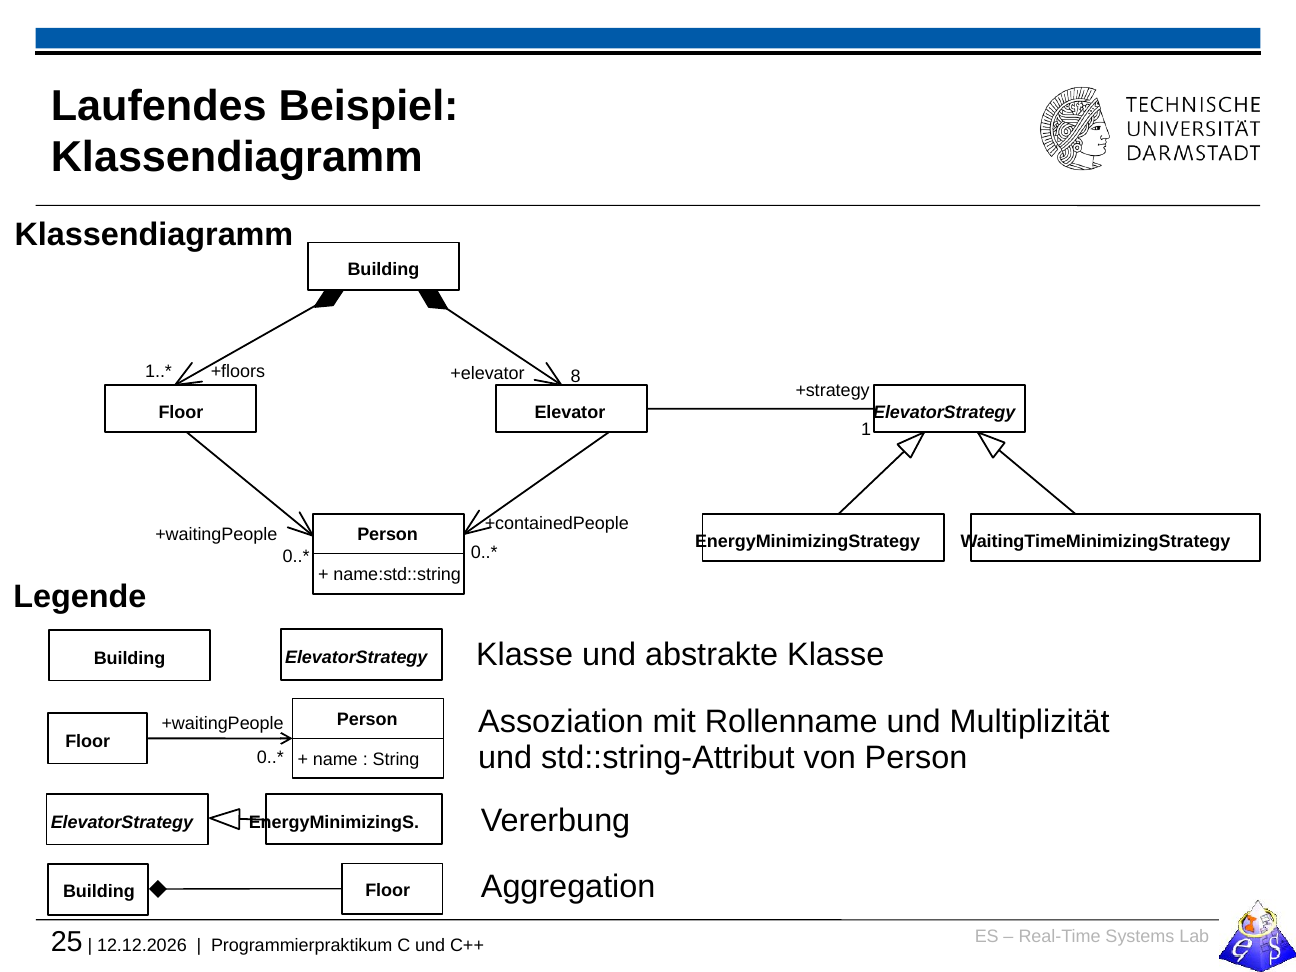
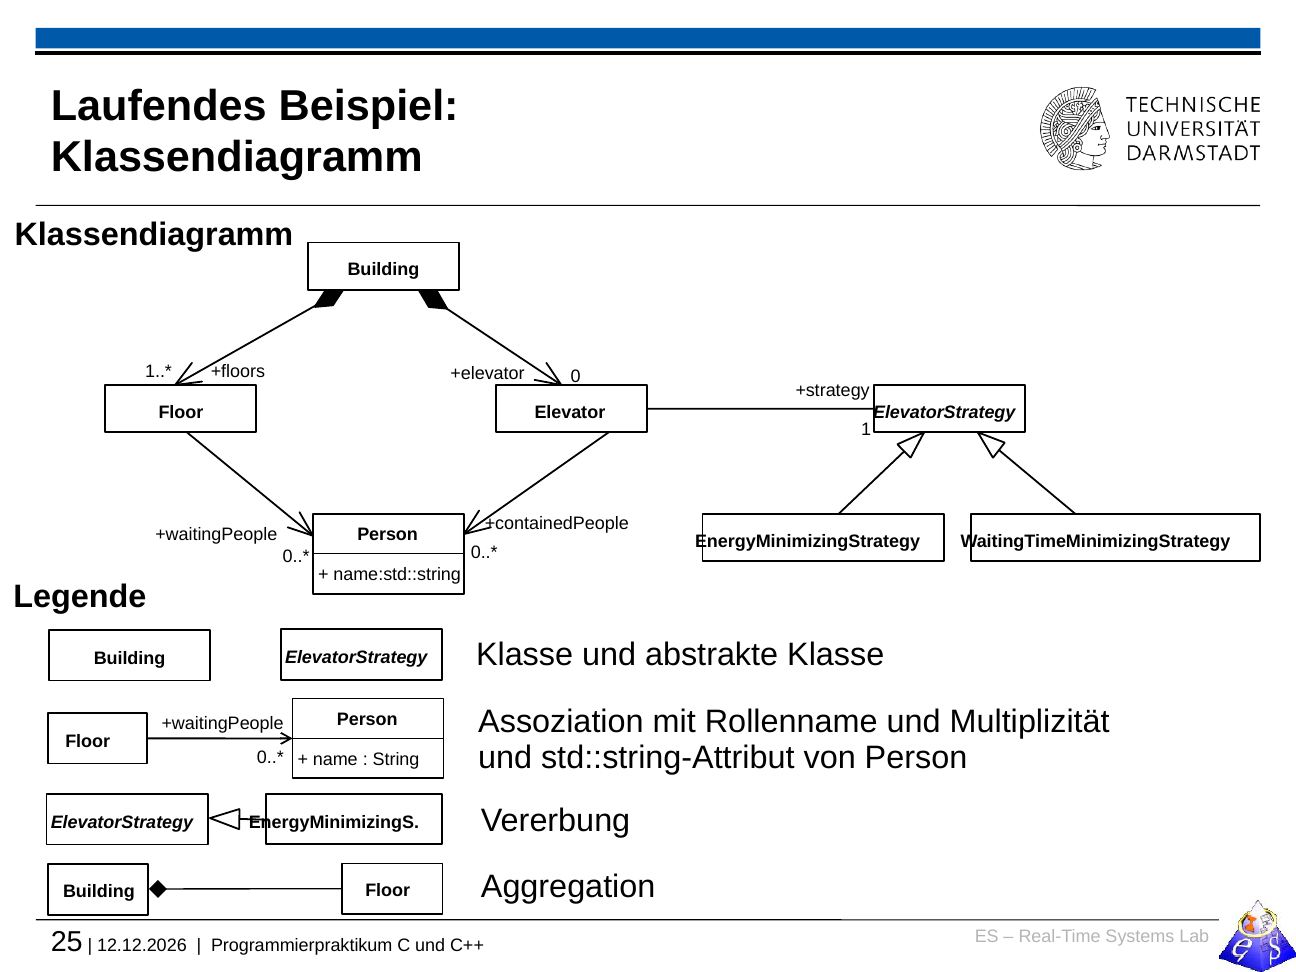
8: 8 -> 0 (576, 377)
